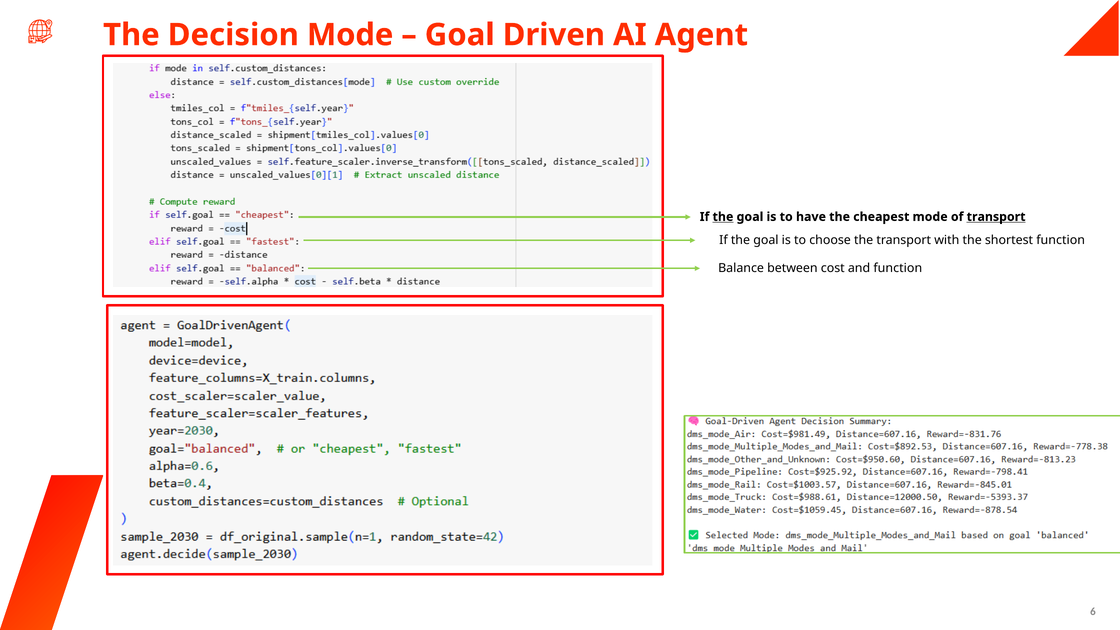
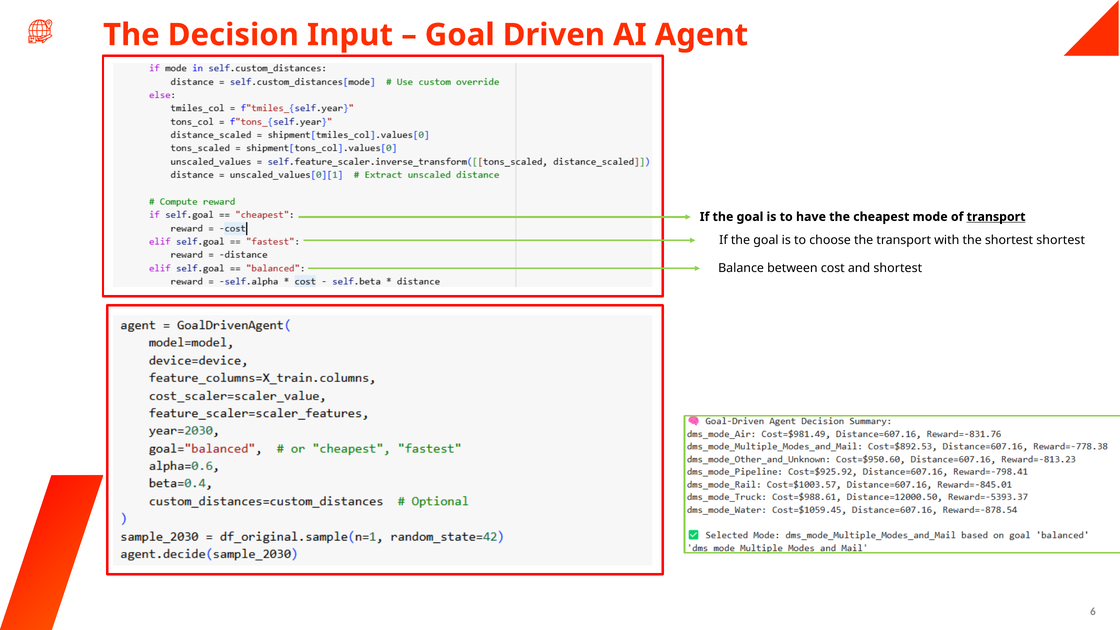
Decision Mode: Mode -> Input (350, 35)
the underline: present -> none (723, 217)
shortest function: function -> shortest (1061, 240)
and function: function -> shortest (898, 268)
